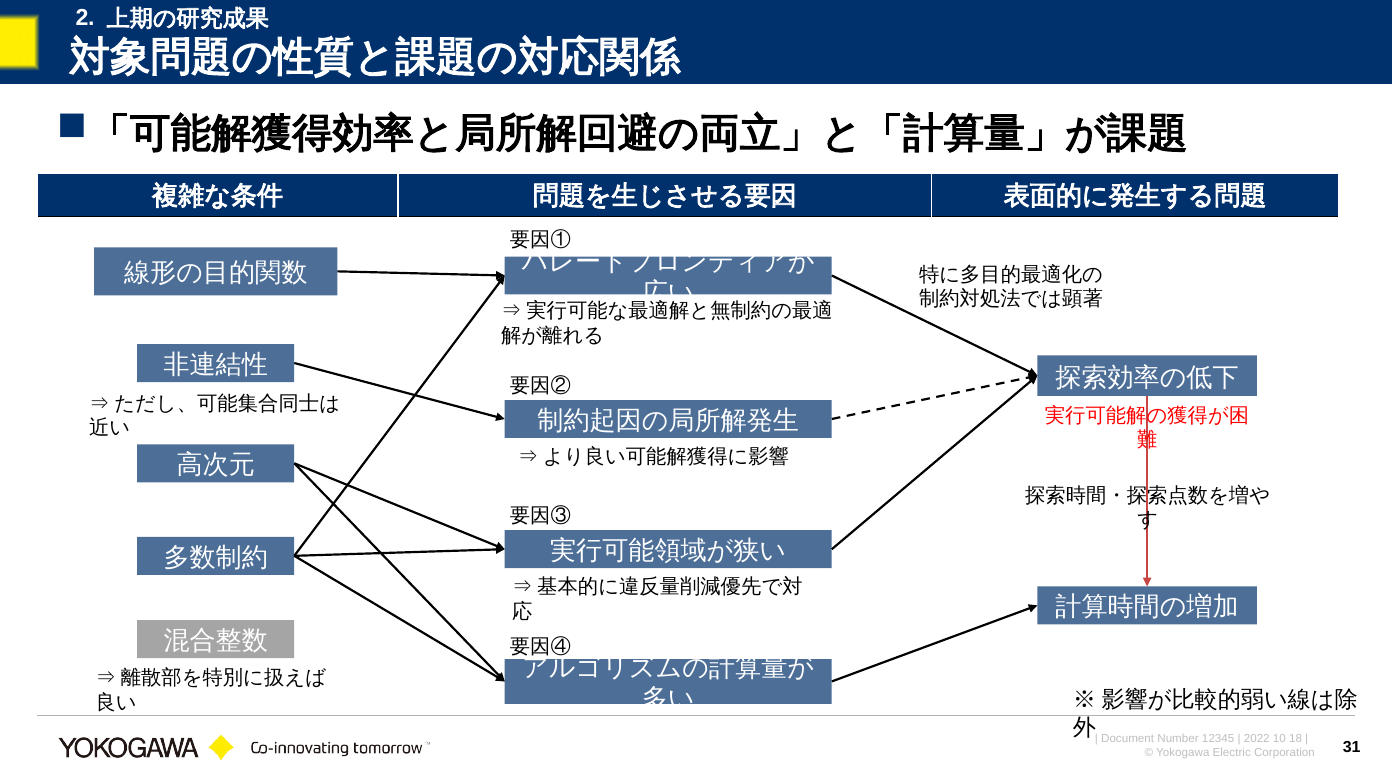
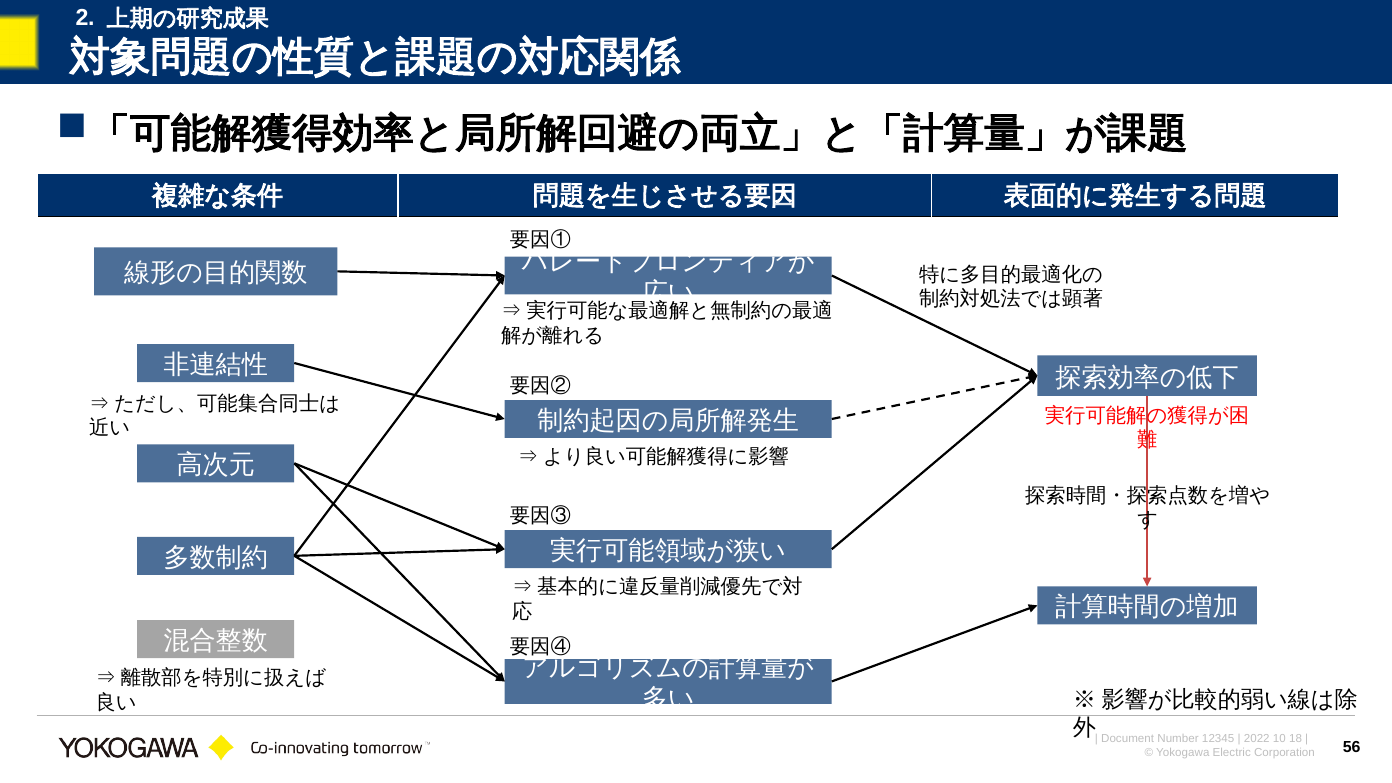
31: 31 -> 56 (1352, 748)
